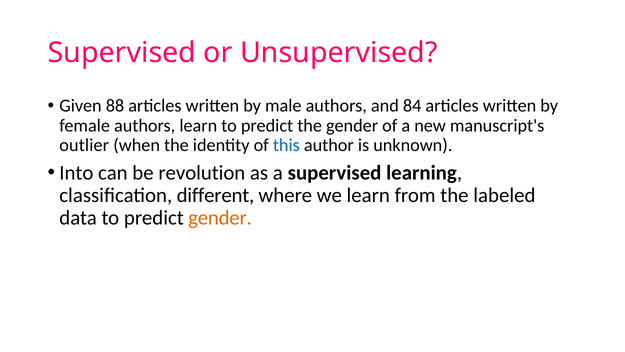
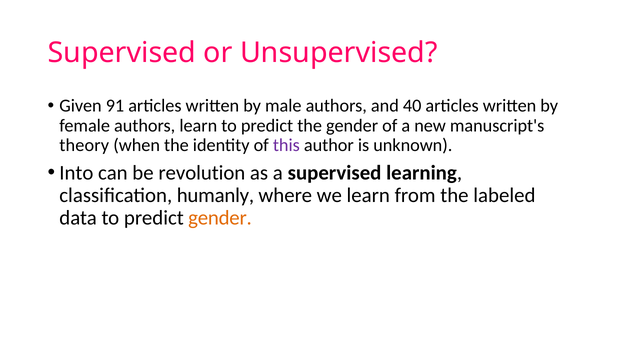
88: 88 -> 91 (115, 106)
84: 84 -> 40 (412, 106)
outlier: outlier -> theory (84, 145)
this colour: blue -> purple (286, 145)
different: different -> humanly (215, 195)
